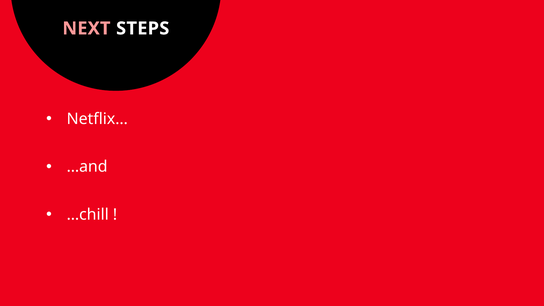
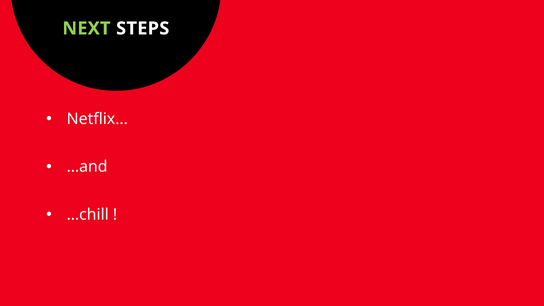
NEXT colour: pink -> light green (86, 28)
